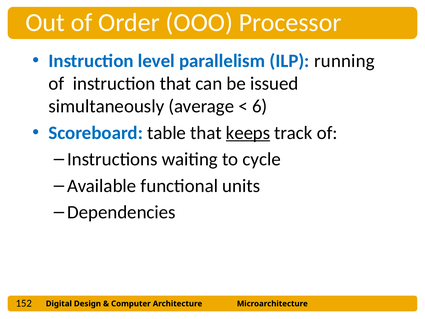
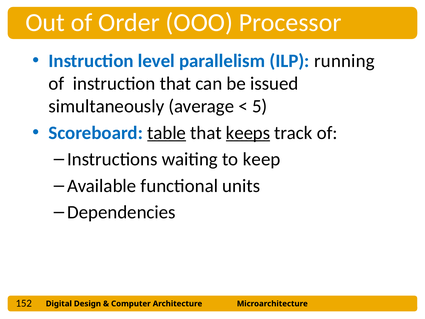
6: 6 -> 5 (260, 106)
table underline: none -> present (167, 133)
cycle: cycle -> keep (262, 159)
